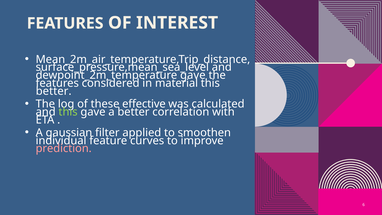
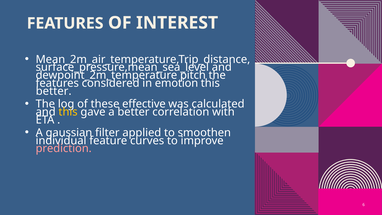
dewpoint_2m_temperature gave: gave -> pitch (193, 75)
material: material -> emotion (177, 83)
this colour: light green -> yellow (68, 112)
